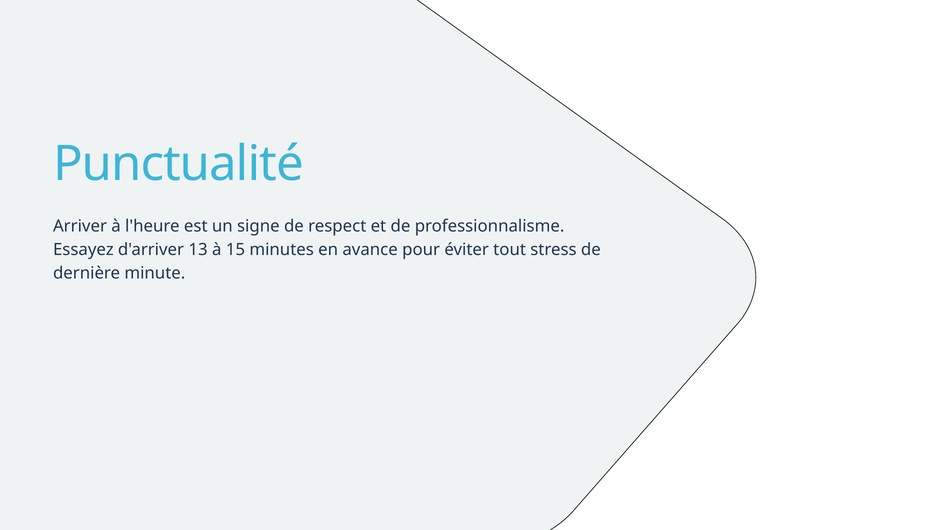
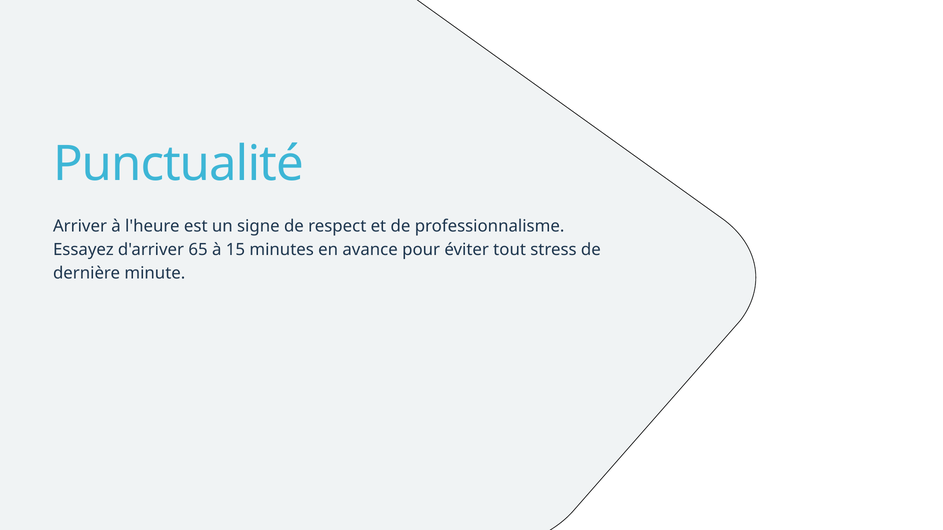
13: 13 -> 65 (198, 250)
